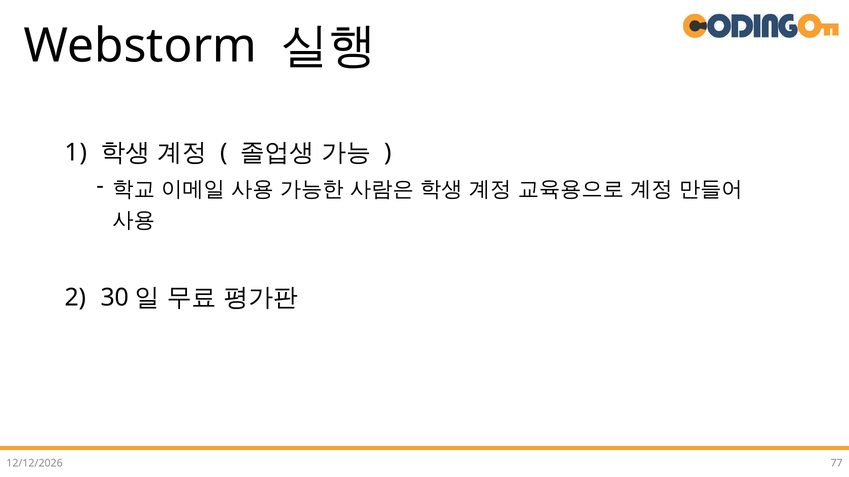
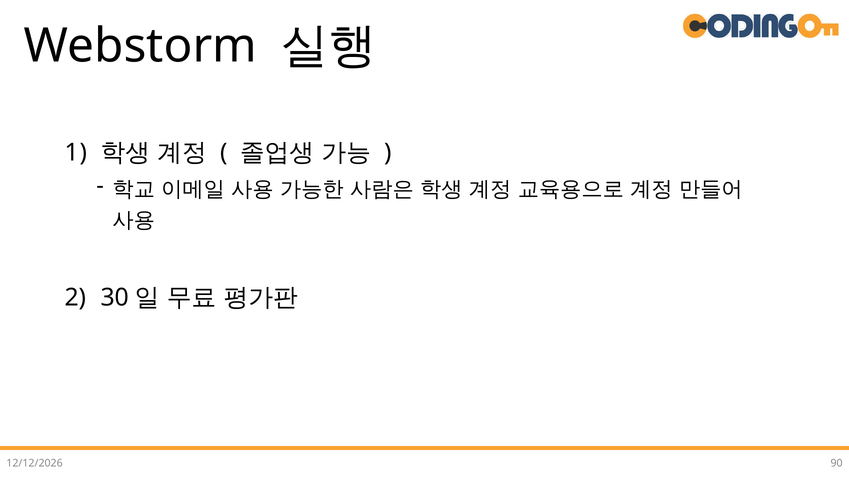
77: 77 -> 90 (837, 464)
